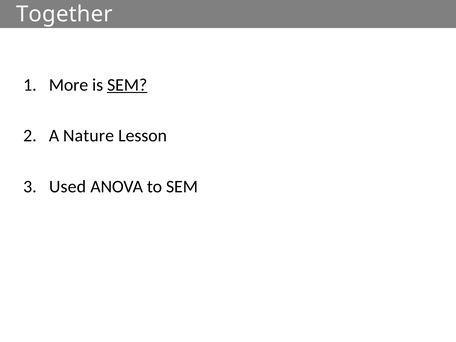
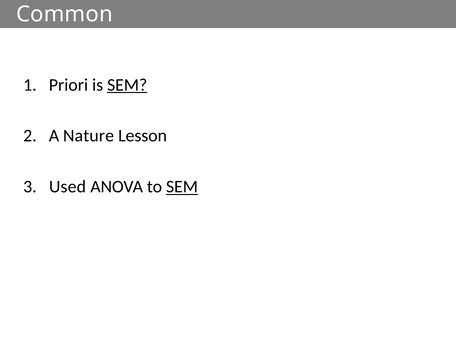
Together: Together -> Common (64, 14)
More: More -> Priori (68, 85)
SEM underline: none -> present (182, 187)
